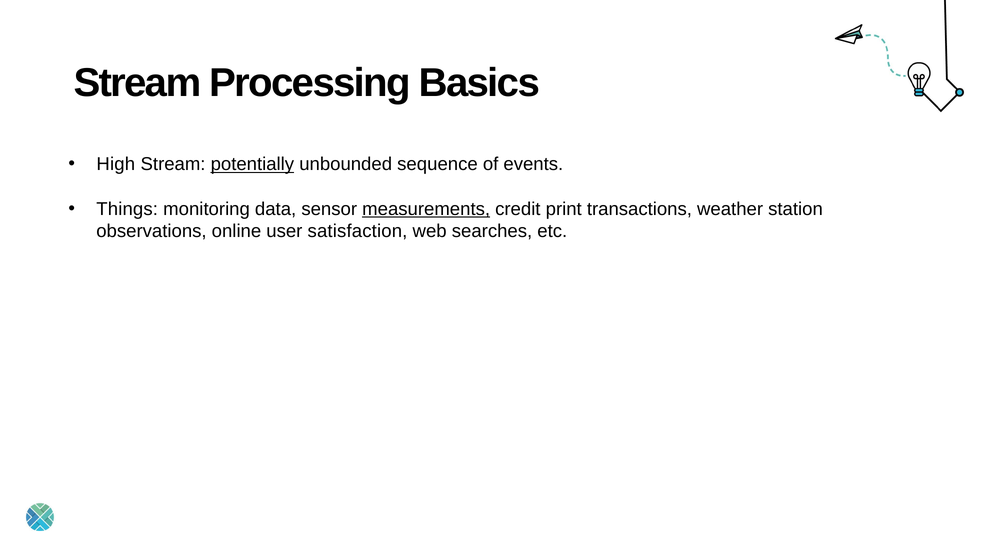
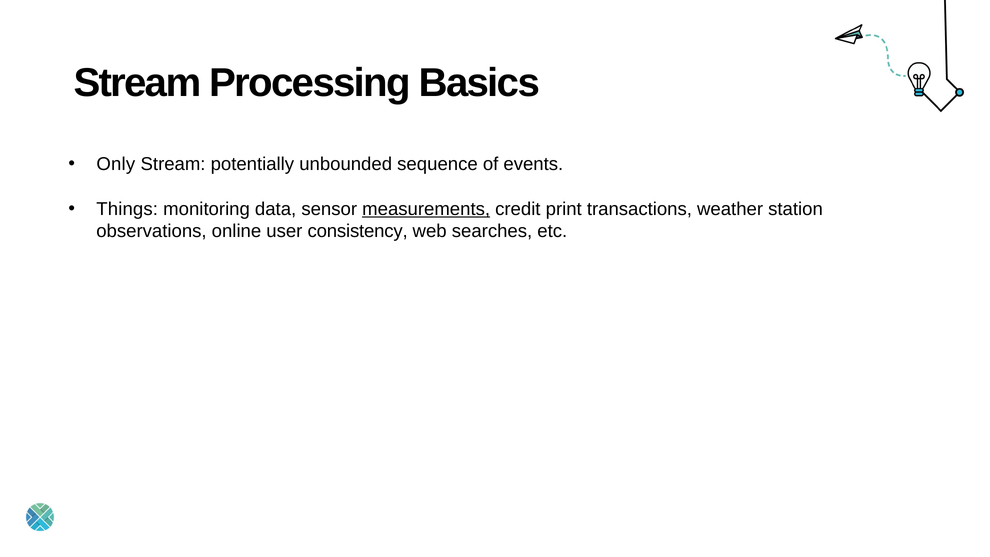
High: High -> Only (116, 164)
potentially underline: present -> none (252, 164)
satisfaction: satisfaction -> consistency (358, 231)
